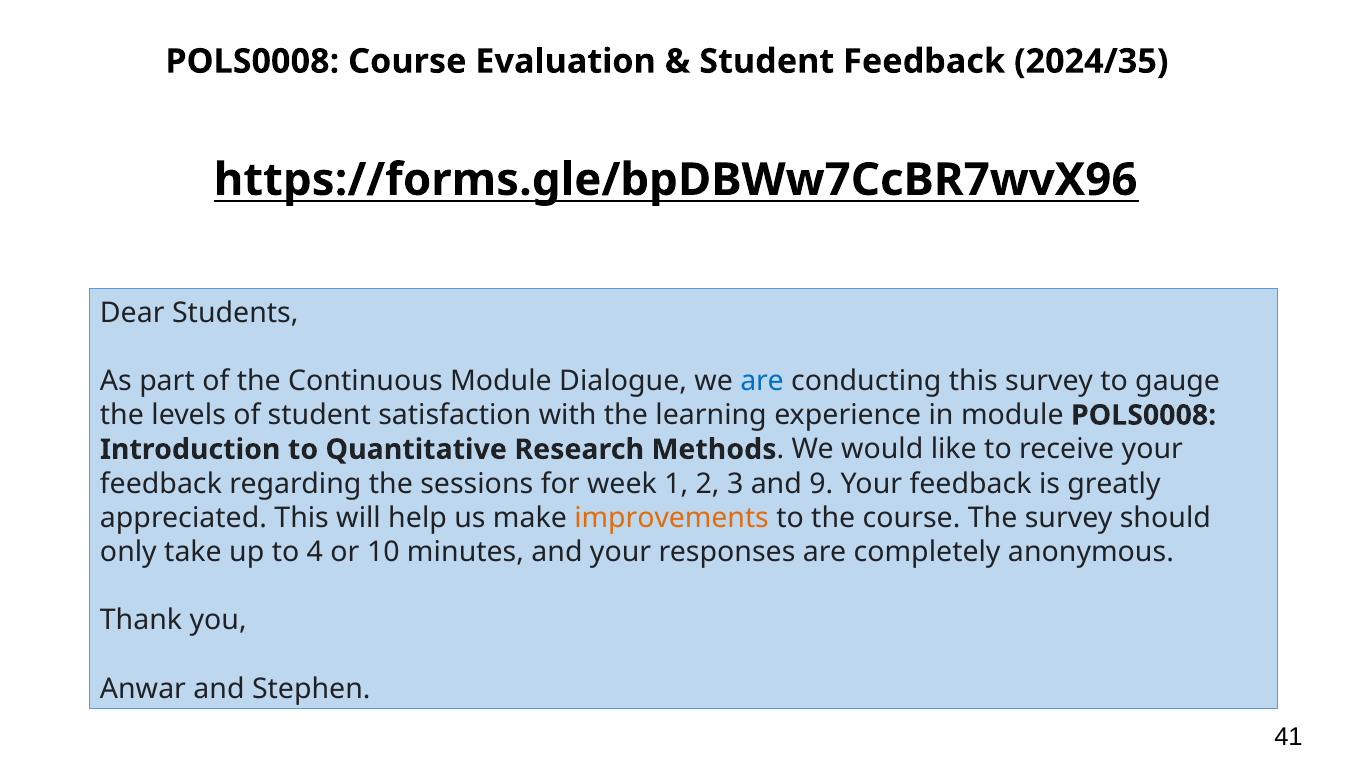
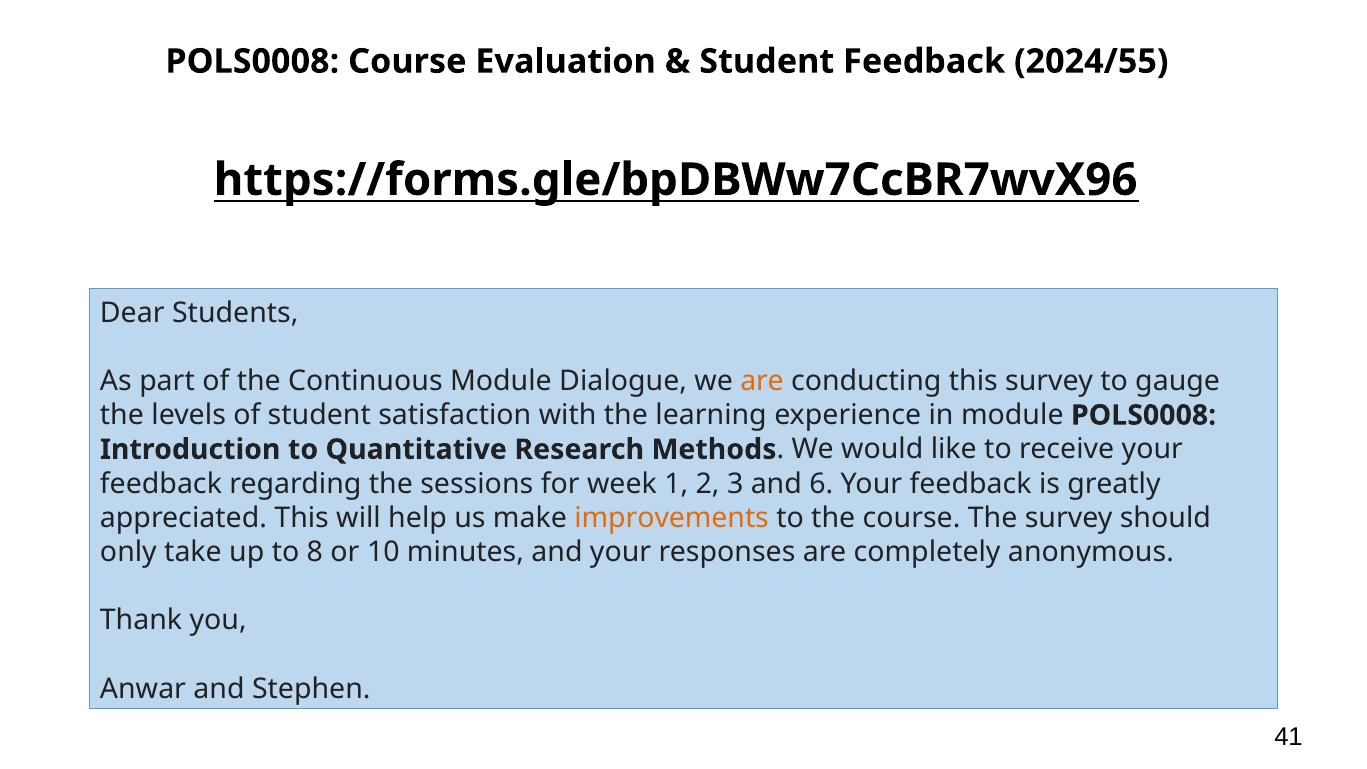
2024/35: 2024/35 -> 2024/55 (1091, 61)
are colour: blue -> orange (762, 381)
9: 9 -> 6 (821, 484)
4: 4 -> 8 (315, 552)
